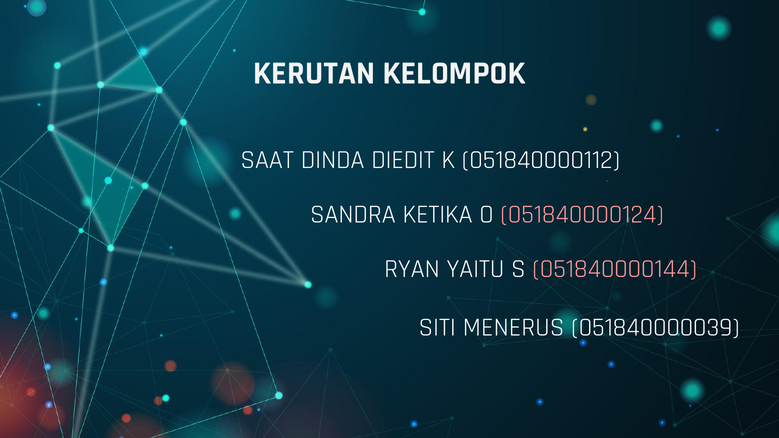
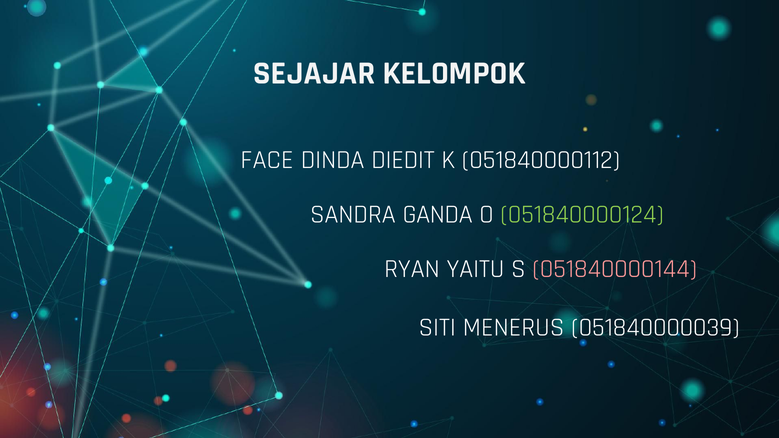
KERUTAN: KERUTAN -> SEJAJAR (314, 73)
SAAT: SAAT -> FACE (267, 160)
KETIKA: KETIKA -> GANDA (438, 214)
051840000124 colour: pink -> light green (582, 214)
